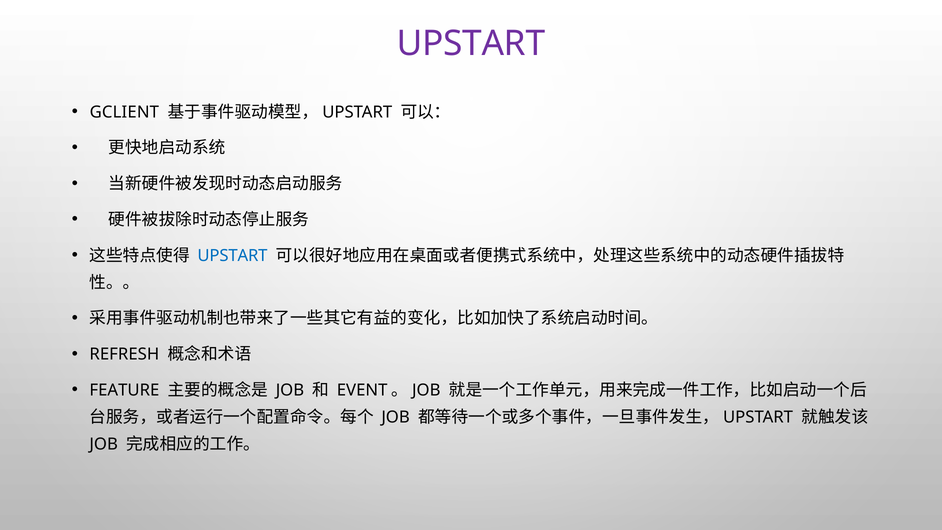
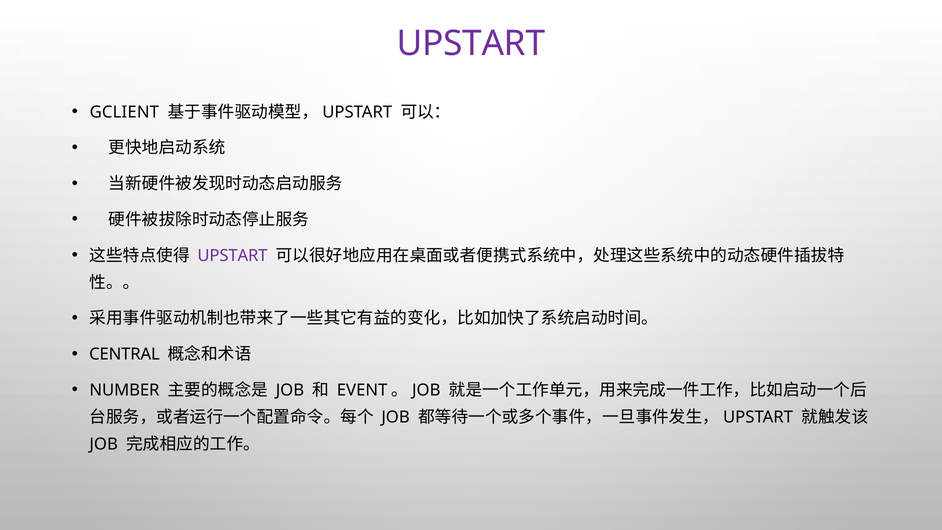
UPSTART colour: blue -> purple (232, 256)
REFRESH: REFRESH -> CENTRAL (125, 354)
FEATURE: FEATURE -> NUMBER (124, 390)
